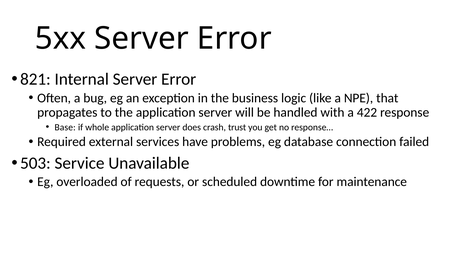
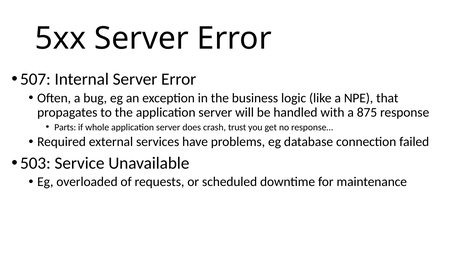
821: 821 -> 507 (35, 79)
422: 422 -> 875 (367, 112)
Base: Base -> Parts (65, 127)
